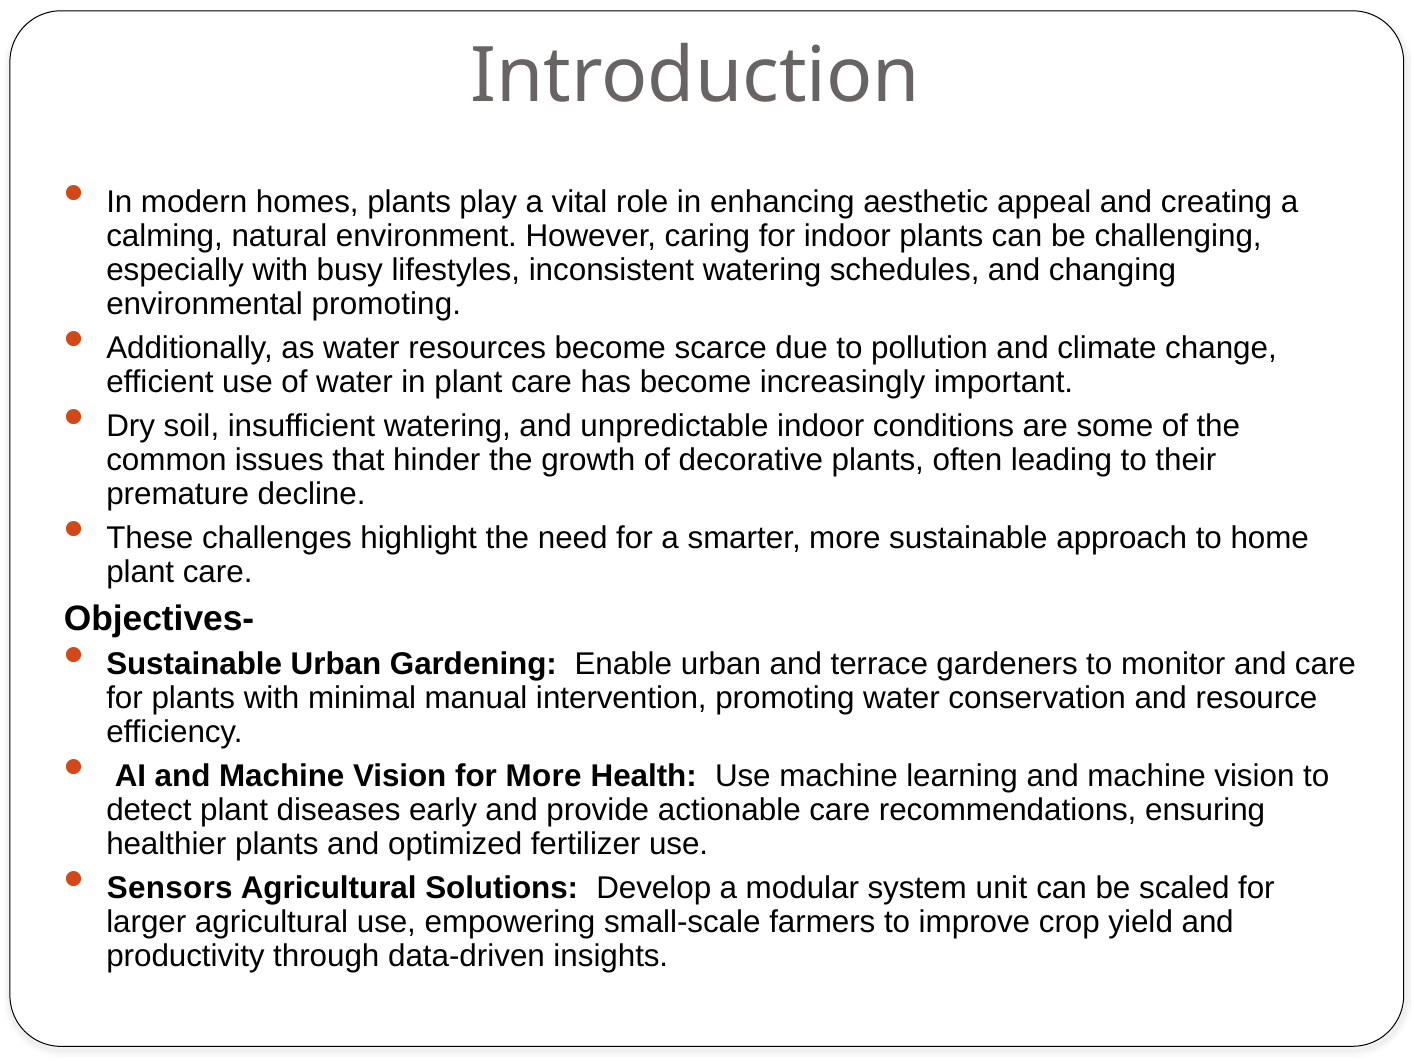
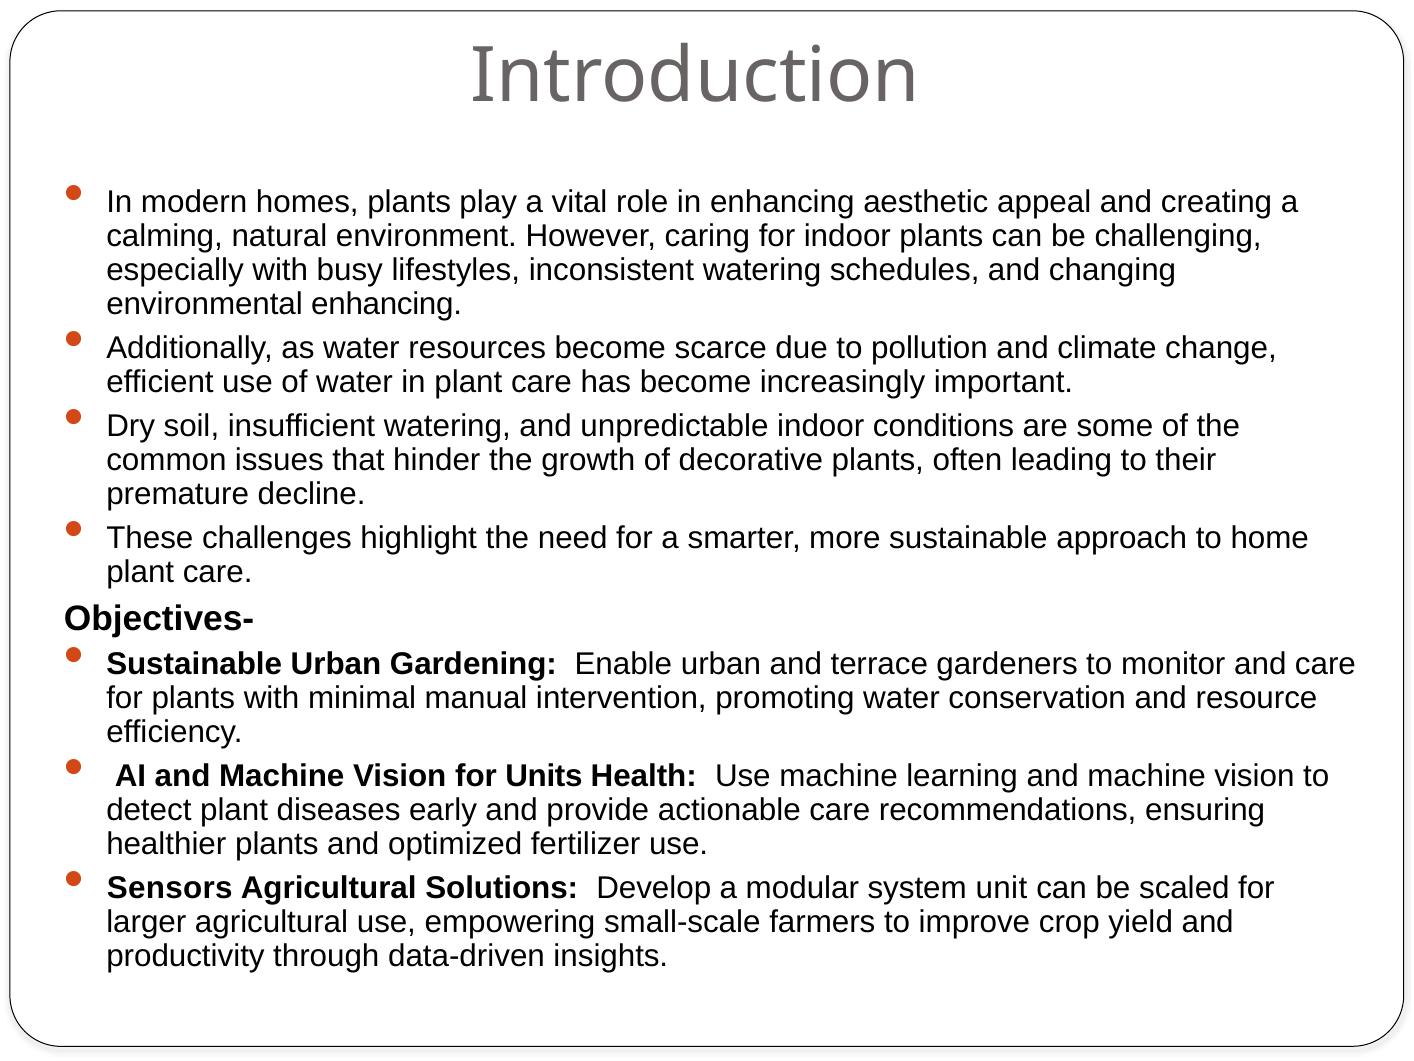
environmental promoting: promoting -> enhancing (387, 304)
for More: More -> Units (544, 776)
